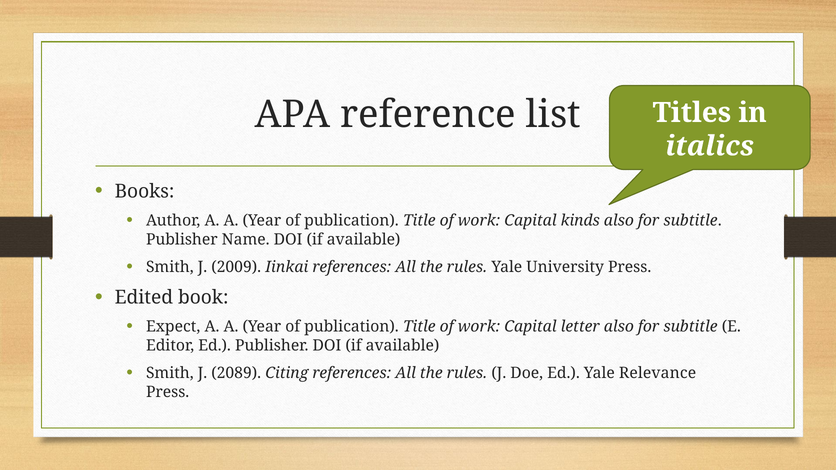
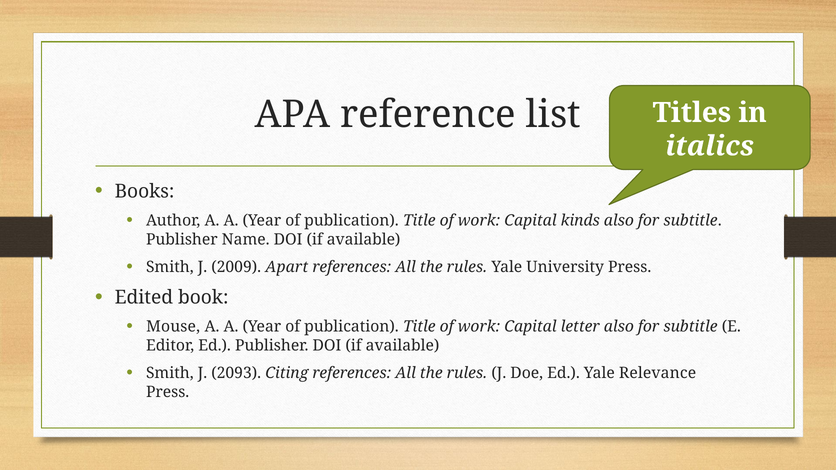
Iinkai: Iinkai -> Apart (287, 267)
Expect: Expect -> Mouse (173, 327)
2089: 2089 -> 2093 (236, 373)
